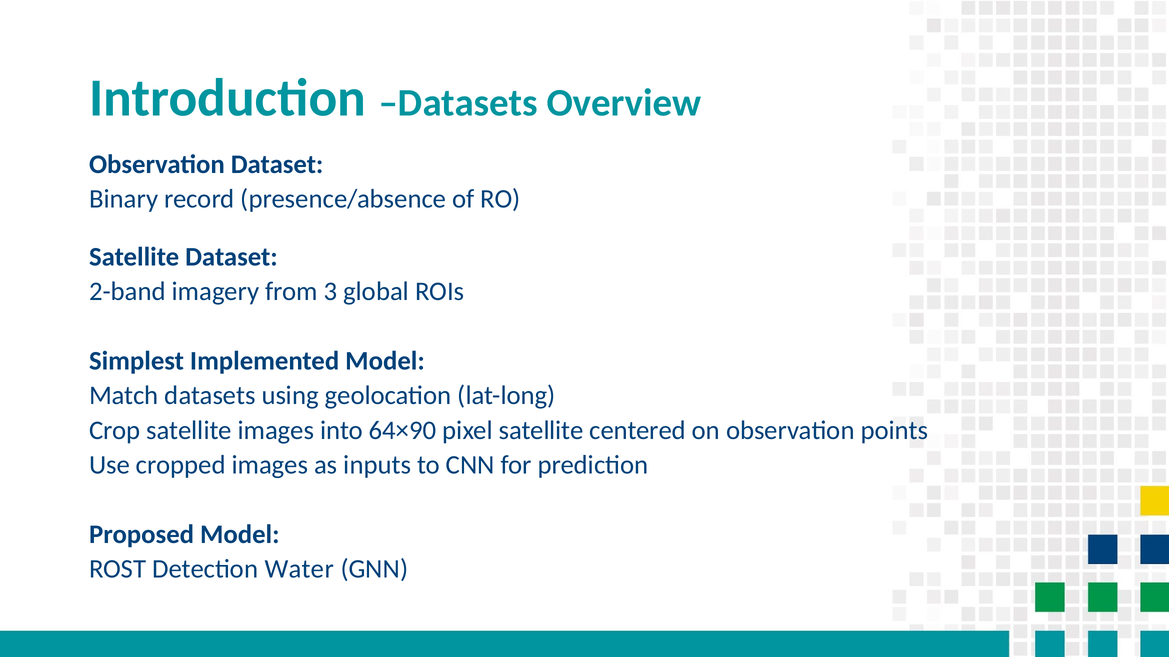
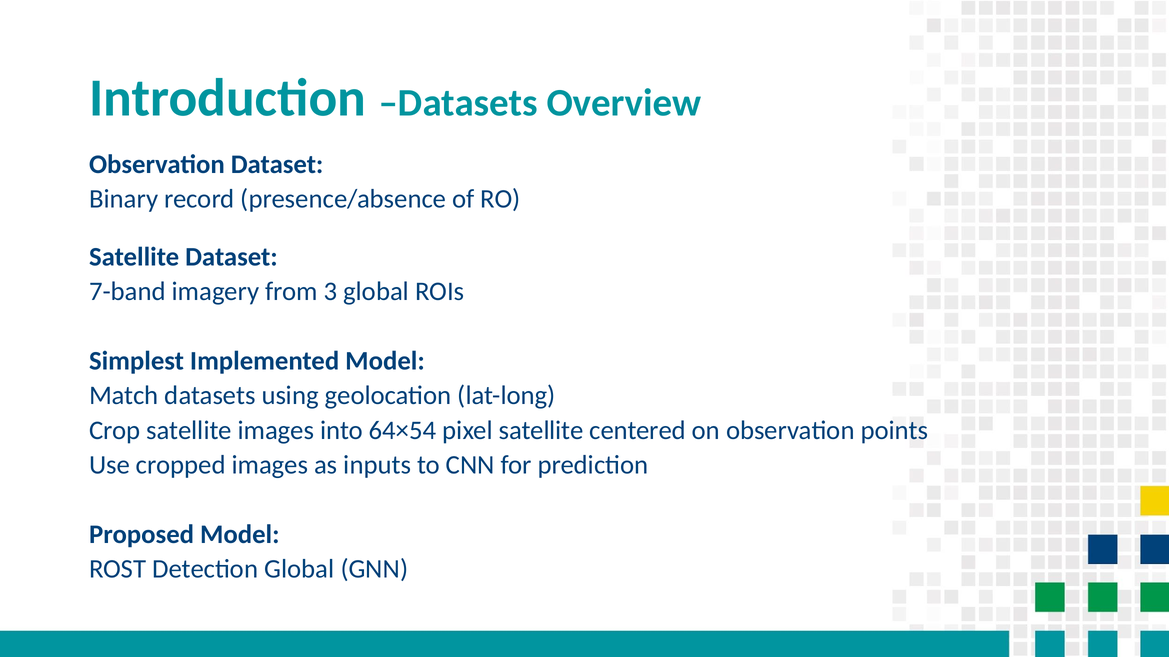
2-band: 2-band -> 7-band (127, 292)
64×90: 64×90 -> 64×54 (403, 431)
Detection Water: Water -> Global (299, 569)
